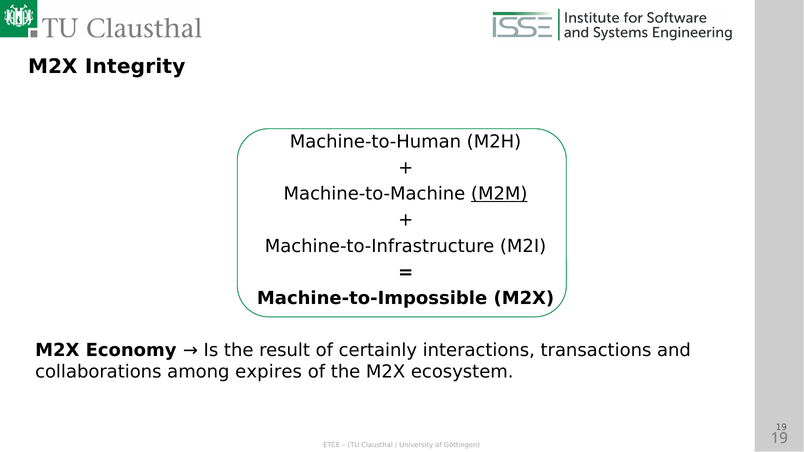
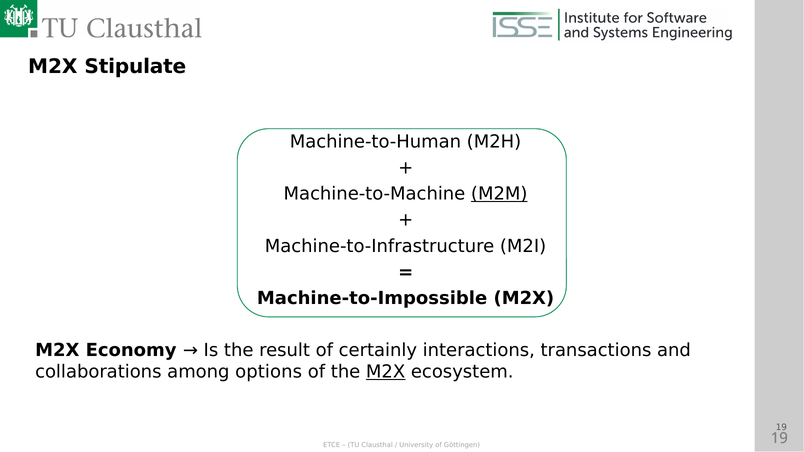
Integrity: Integrity -> Stipulate (135, 67)
expires: expires -> options (269, 372)
M2X underline: none -> present (386, 372)
